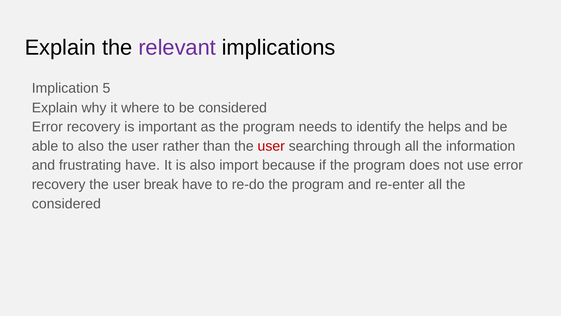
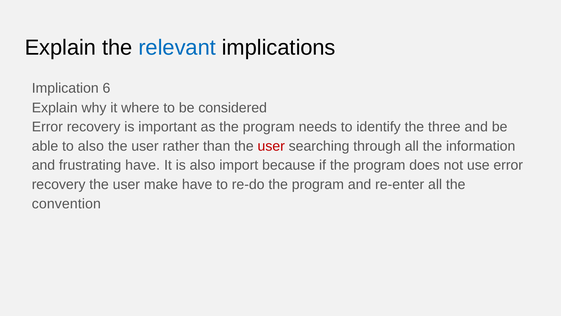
relevant colour: purple -> blue (177, 48)
5: 5 -> 6 (106, 88)
helps: helps -> three (444, 127)
break: break -> make (161, 184)
considered: considered -> convention (66, 203)
